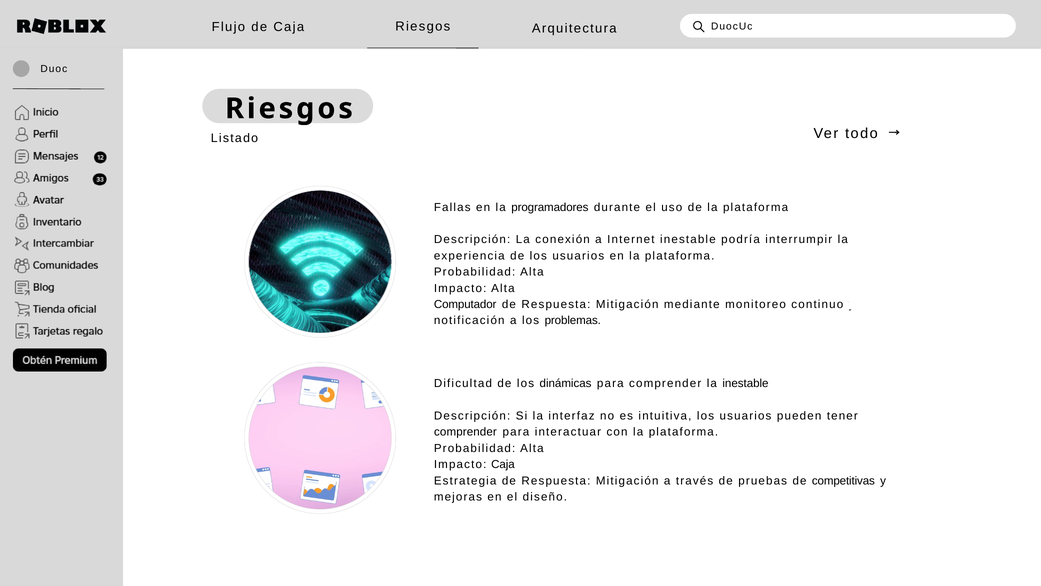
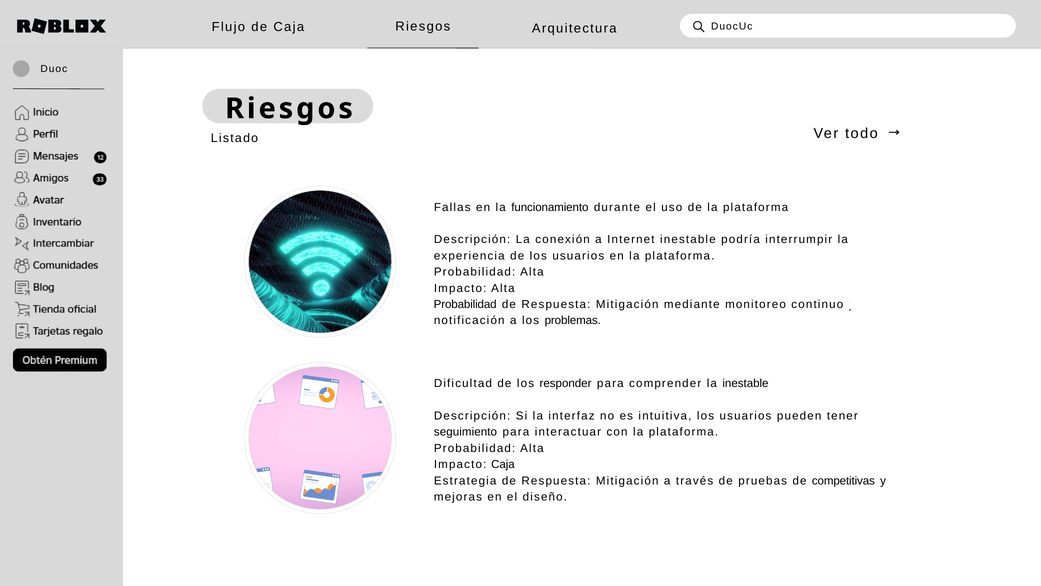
programadores: programadores -> funcionamiento (550, 207)
Computador: Computador -> Probabilidad (465, 304)
dinámicas: dinámicas -> responder (566, 383)
comprender: comprender -> seguimiento (465, 432)
